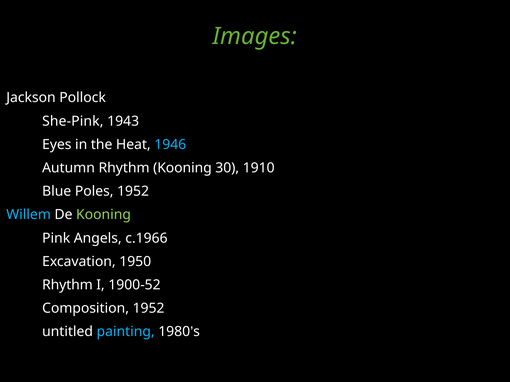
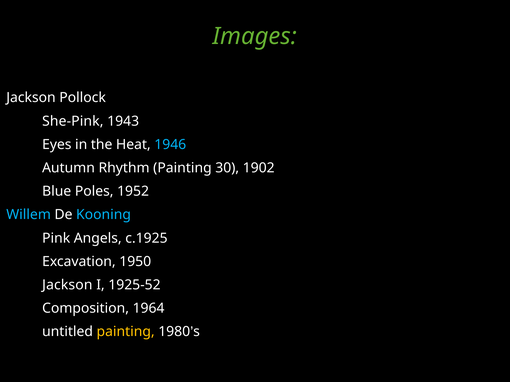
Rhythm Kooning: Kooning -> Painting (182, 168)
1910: 1910 -> 1902 (259, 168)
Kooning colour: light green -> light blue (104, 215)
c.1966: c.1966 -> c.1925 (146, 238)
Rhythm: Rhythm -> Jackson (67, 285)
1900-52: 1900-52 -> 1925-52 (134, 285)
Composition 1952: 1952 -> 1964 (149, 309)
painting colour: light blue -> yellow (126, 332)
